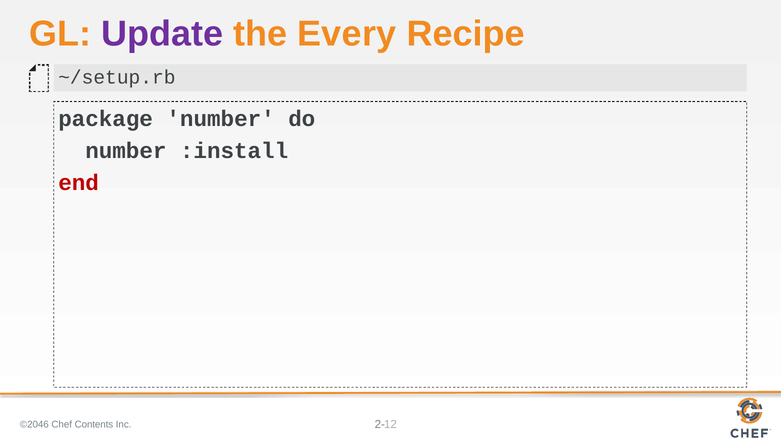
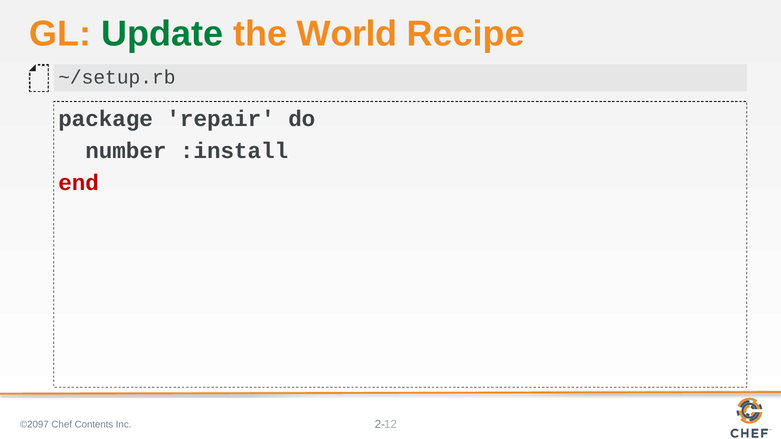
Update colour: purple -> green (162, 34)
Every: Every -> World (347, 34)
package number: number -> repair (221, 119)
©2046: ©2046 -> ©2097 (34, 425)
